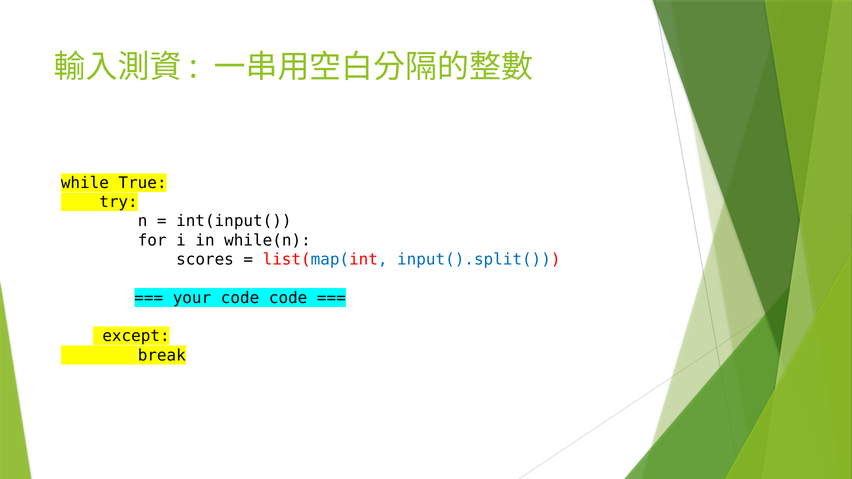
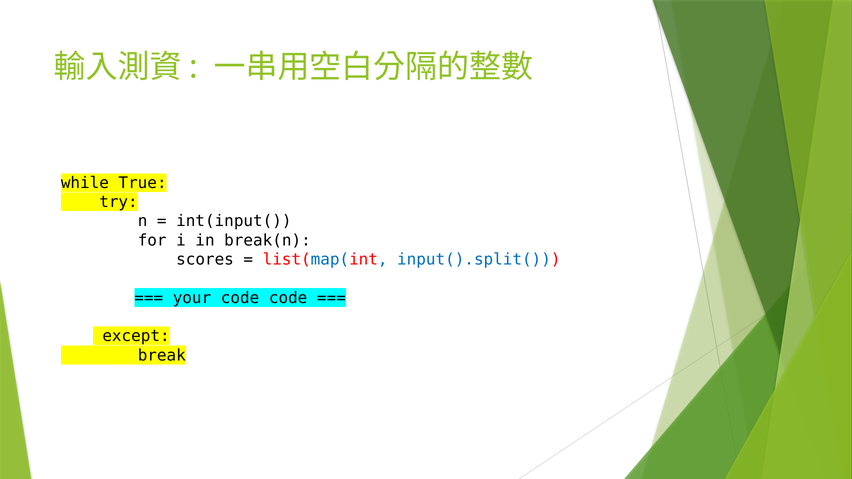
while(n: while(n -> break(n (267, 240)
